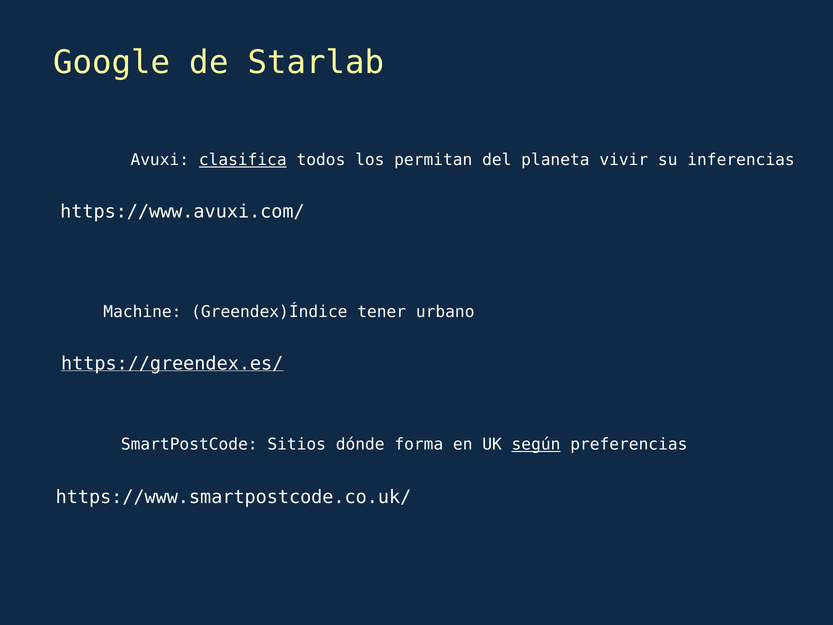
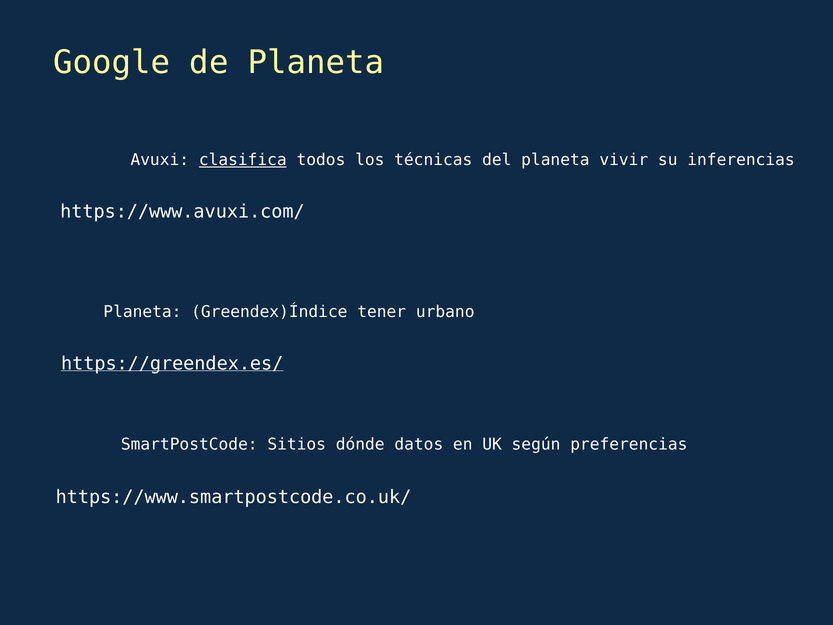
de Starlab: Starlab -> Planeta (316, 63)
permitan: permitan -> técnicas (433, 160)
Machine: Machine -> Planeta (142, 312)
forma: forma -> datos (419, 444)
según underline: present -> none (536, 444)
